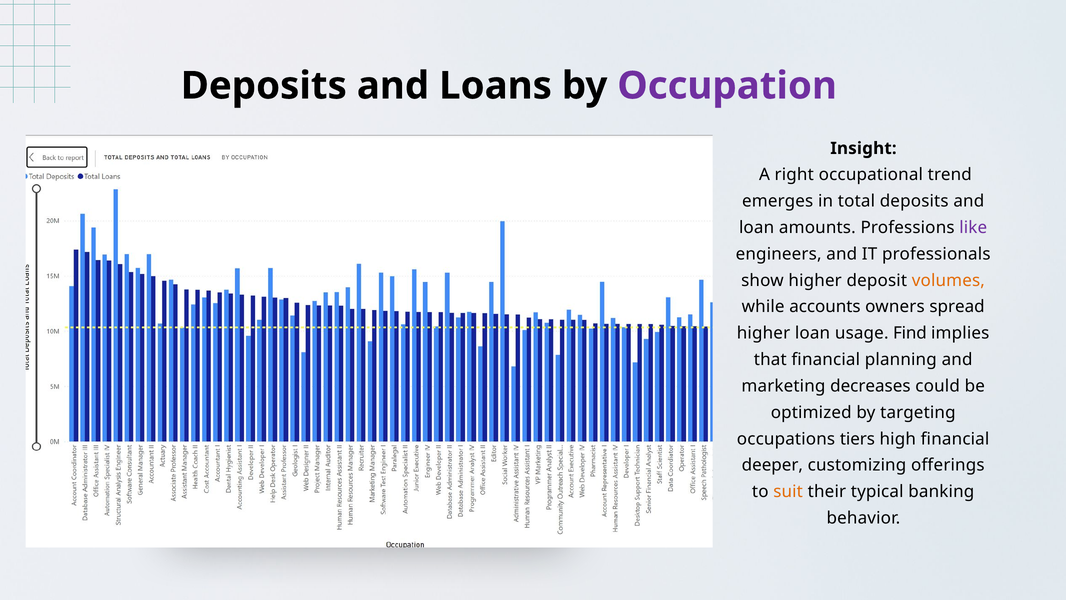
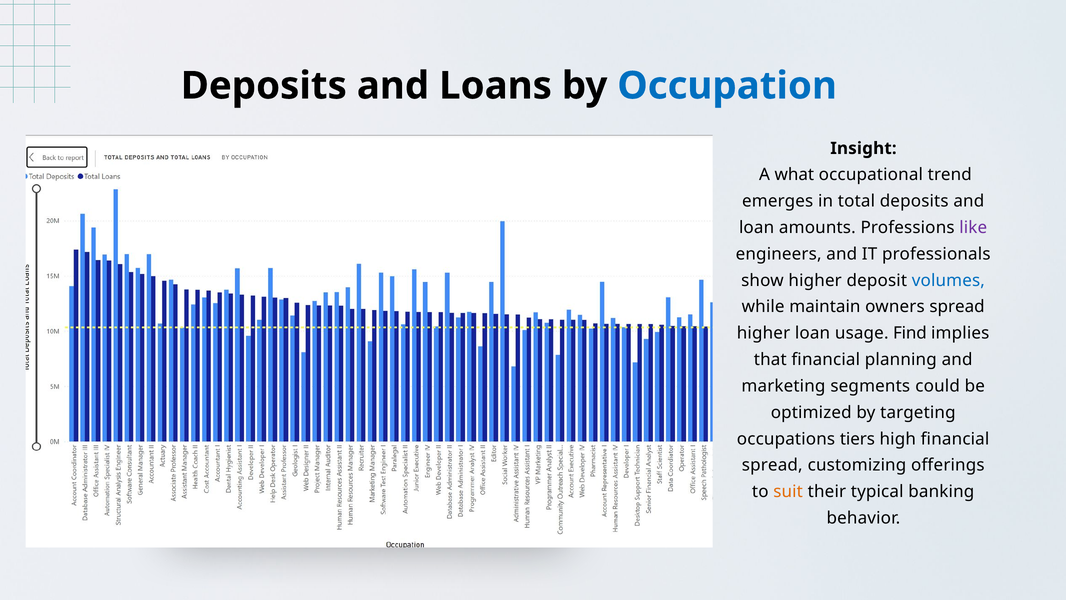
Occupation colour: purple -> blue (727, 86)
right: right -> what (794, 175)
volumes colour: orange -> blue (948, 280)
accounts: accounts -> maintain (825, 307)
decreases: decreases -> segments (870, 386)
deeper: deeper -> spread (772, 465)
